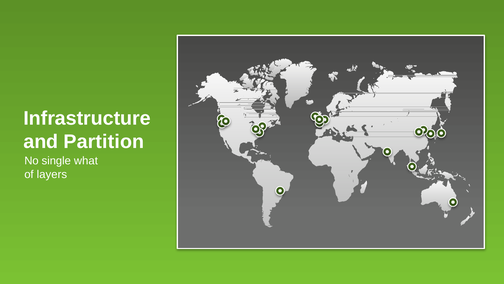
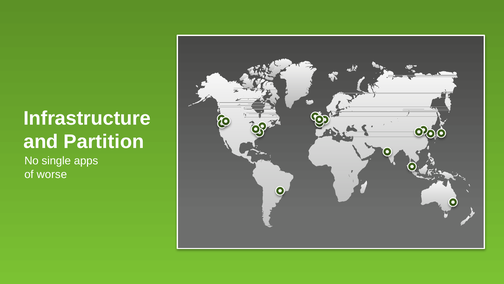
what: what -> apps (86, 161)
layers: layers -> worse (52, 174)
